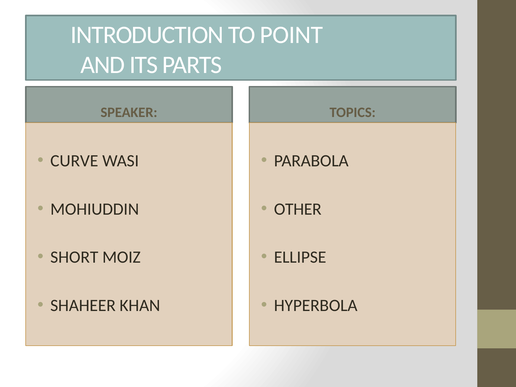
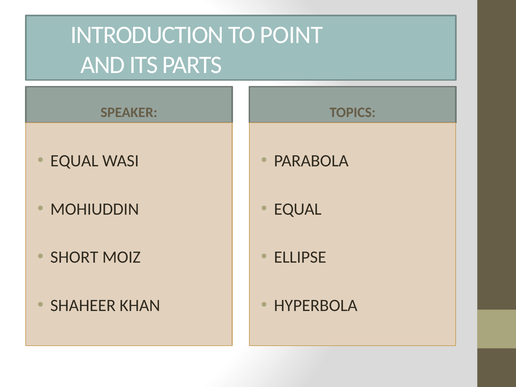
CURVE: CURVE -> EQUAL (74, 161)
OTHER: OTHER -> EQUAL (298, 209)
